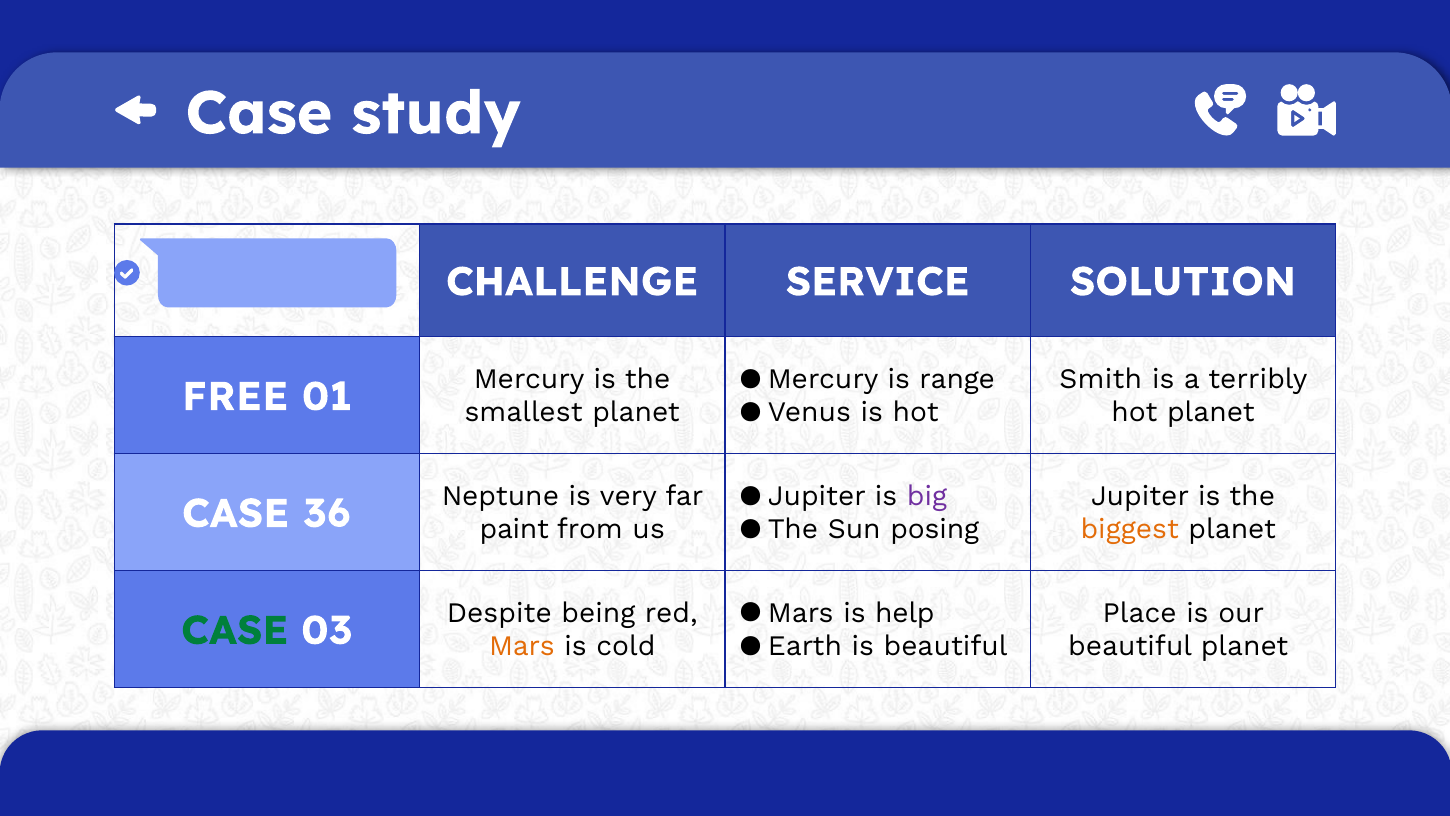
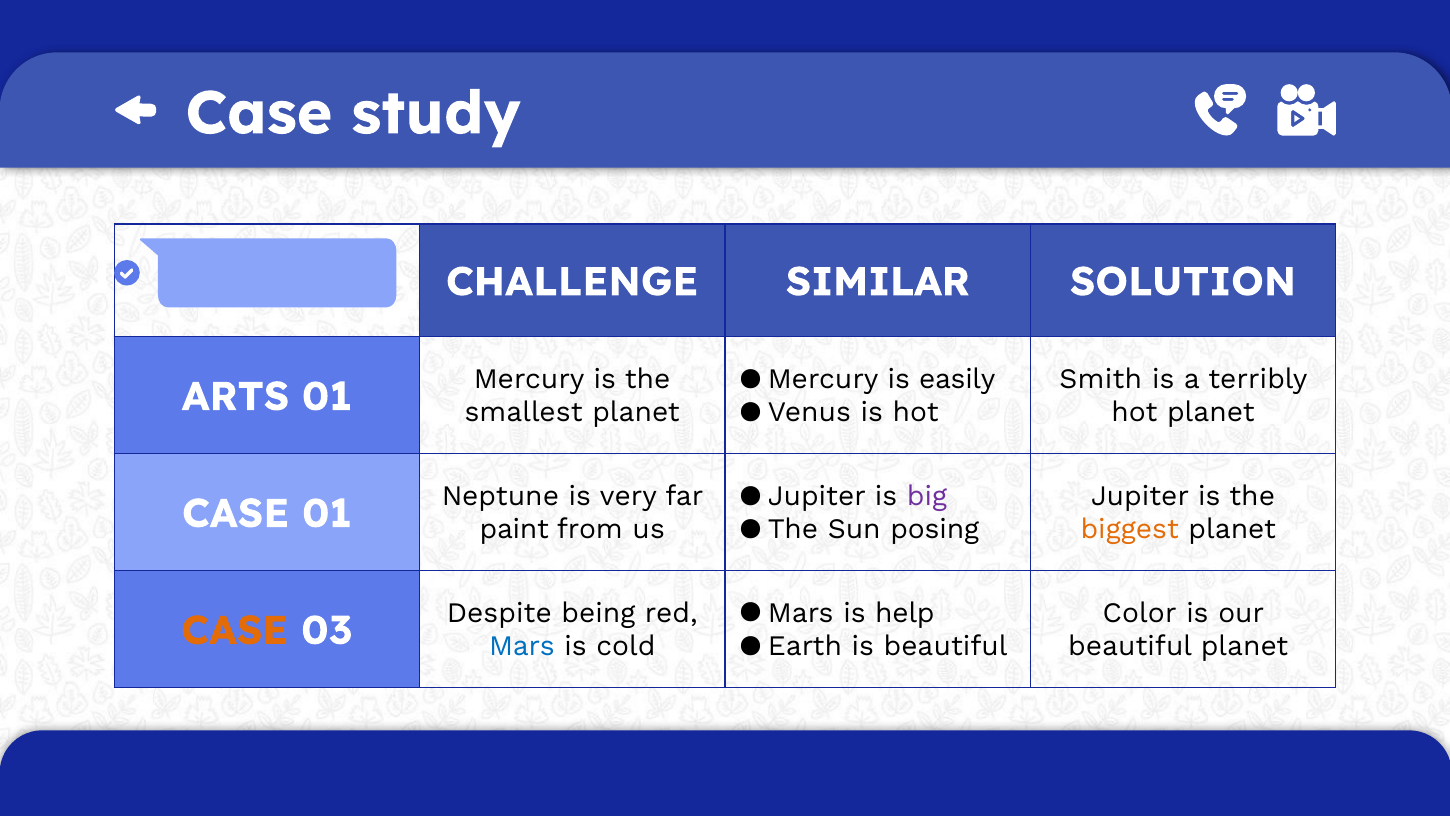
SERVICE: SERVICE -> SIMILAR (878, 282)
range: range -> easily (957, 379)
FREE: FREE -> ARTS (236, 397)
CASE 36: 36 -> 01 (327, 513)
Place: Place -> Color (1140, 613)
CASE colour: green -> orange (235, 630)
Mars colour: orange -> blue (522, 646)
